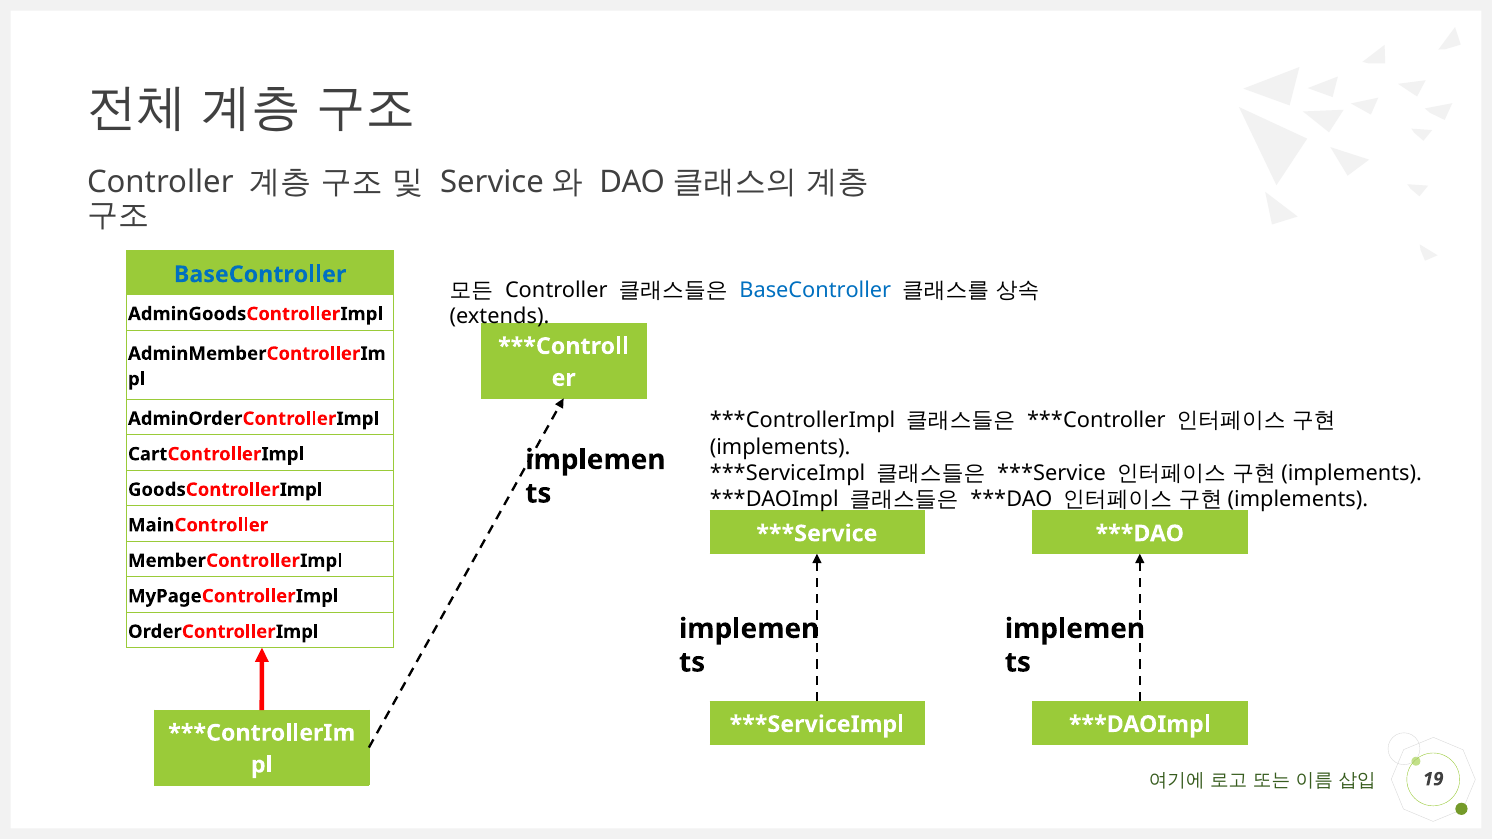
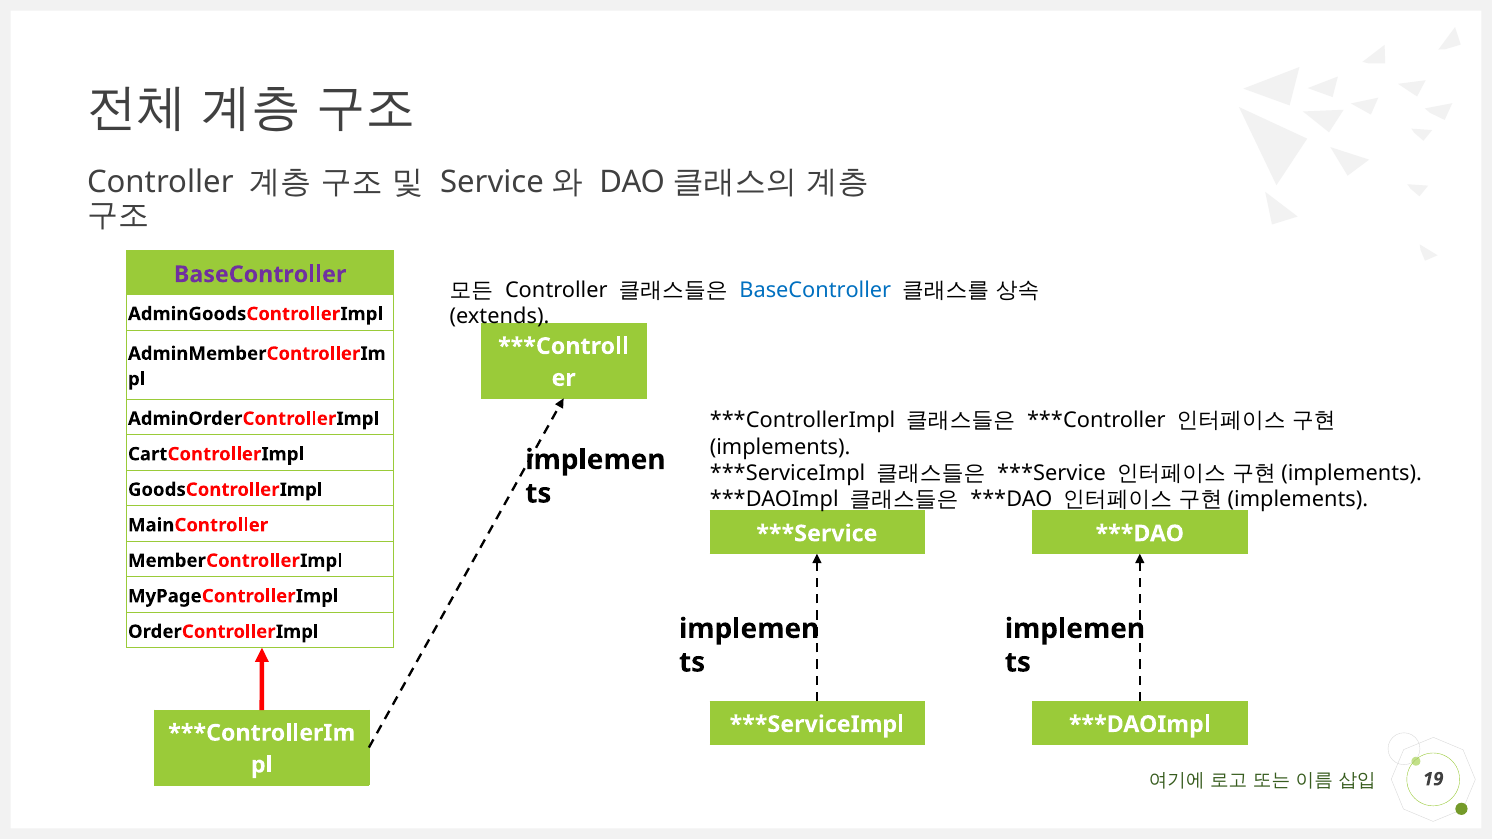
BaseController colour: blue -> purple (260, 275)
